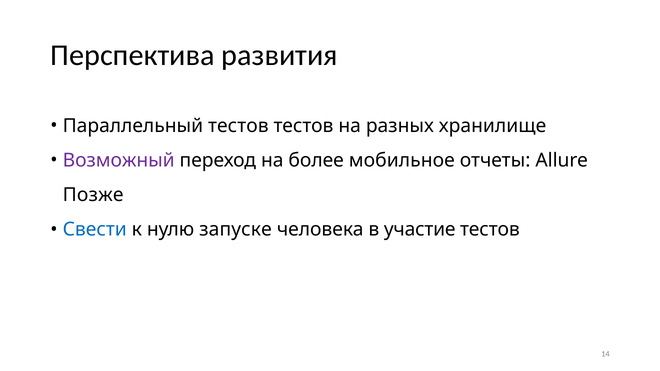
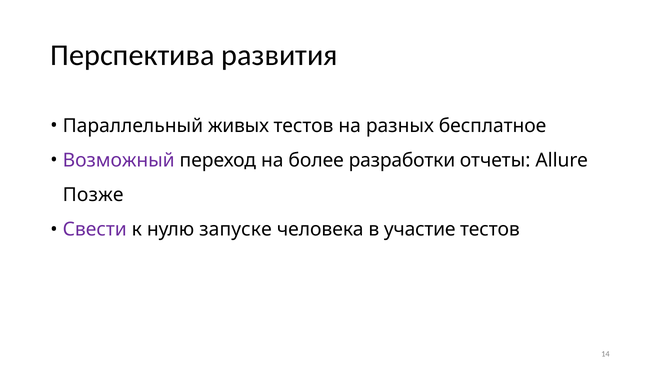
Параллельный тестов: тестов -> живых (238, 126)
хранилище: хранилище -> бесплатное (493, 126)
мобильное: мобильное -> разработки (402, 160)
Свести colour: blue -> purple (95, 230)
